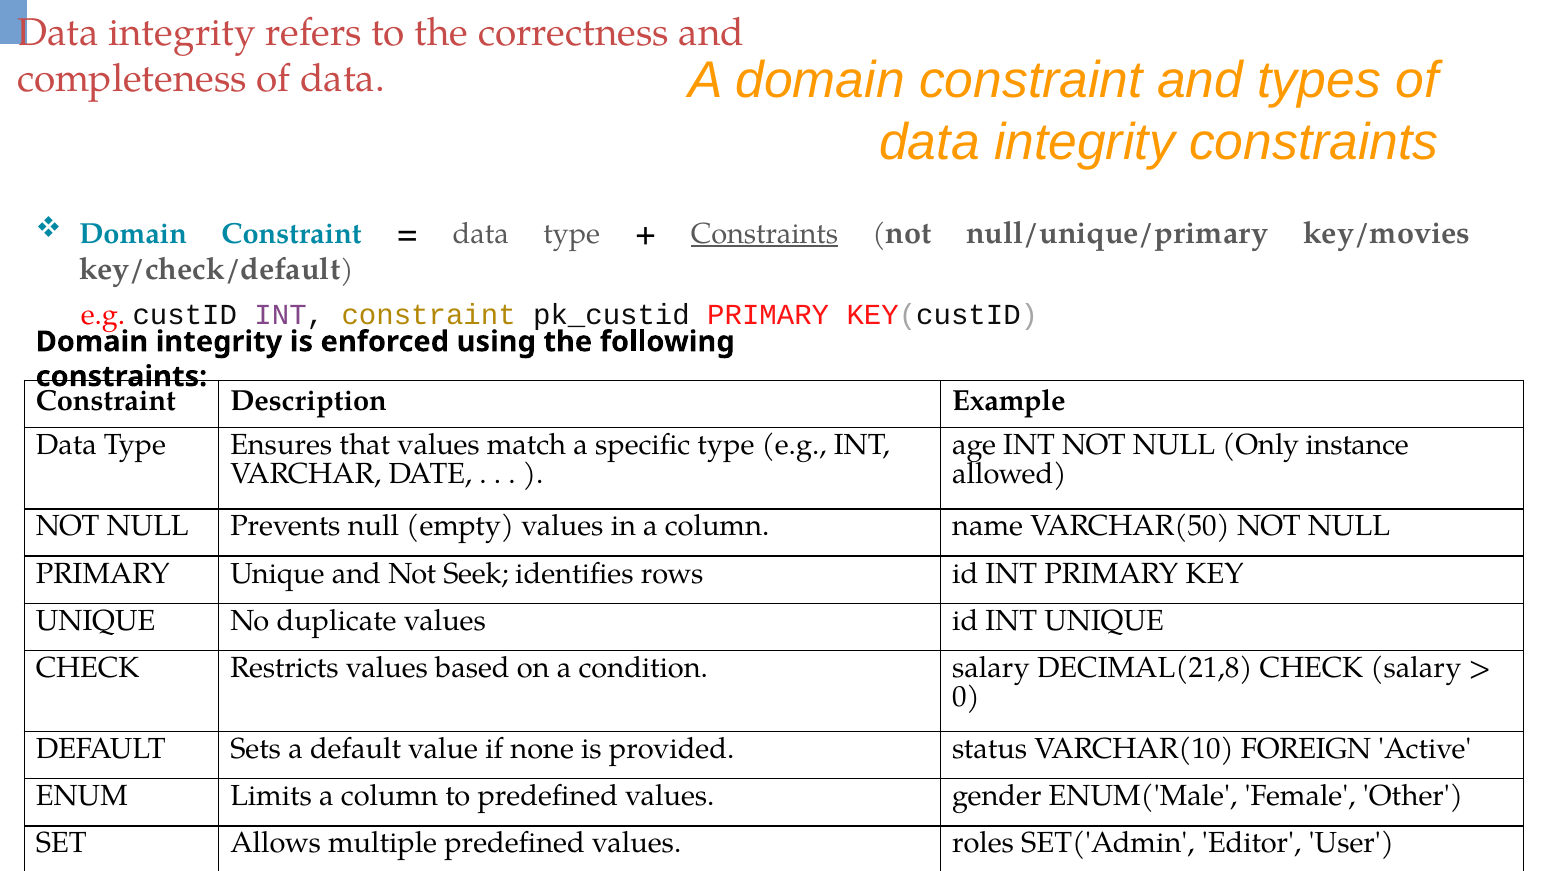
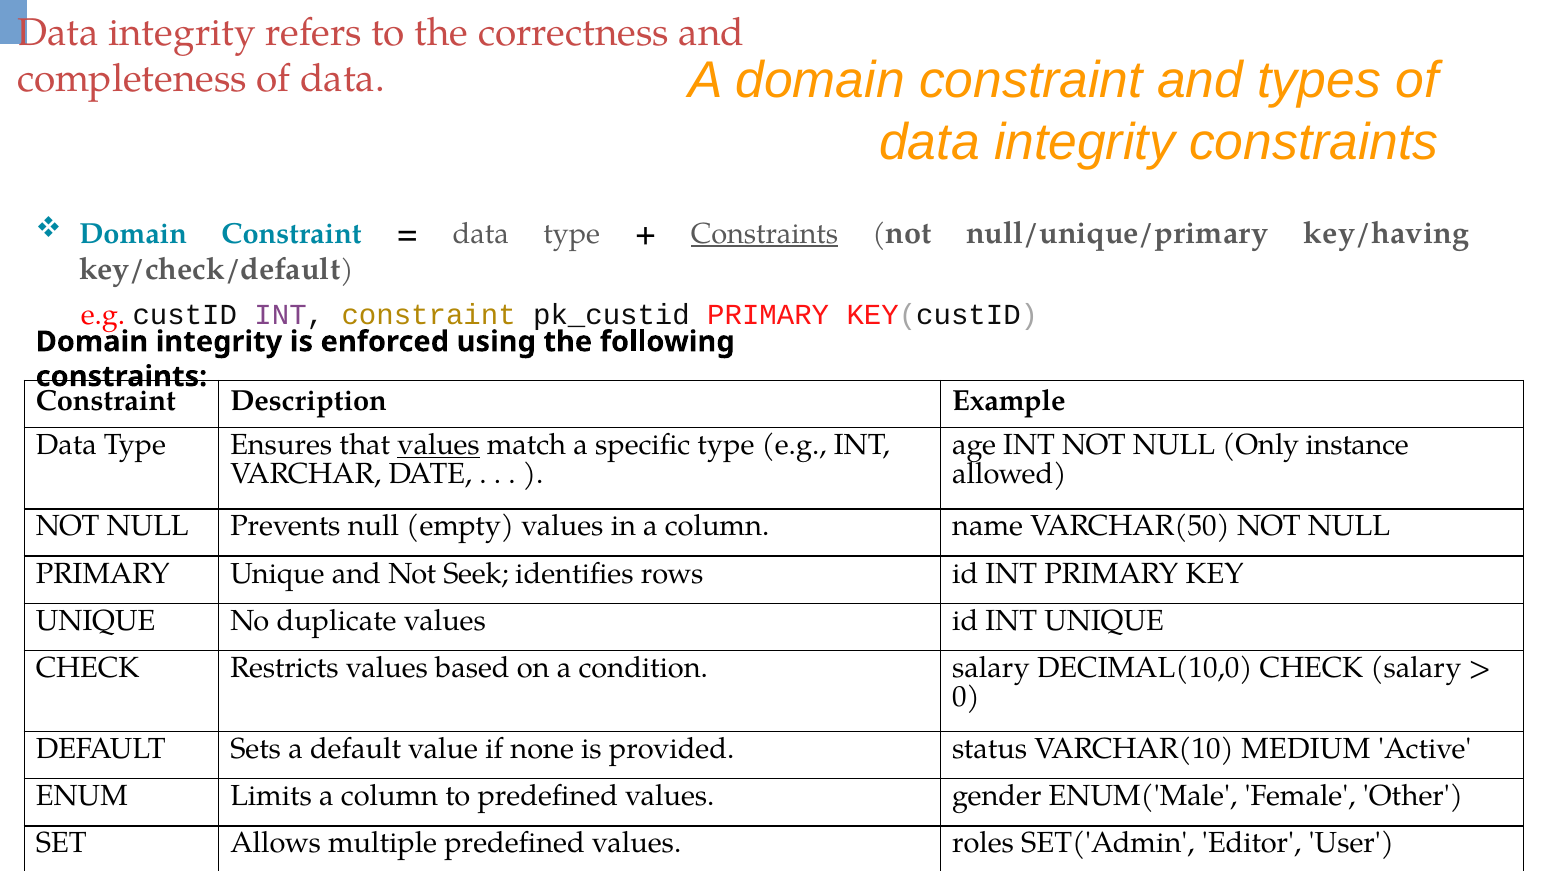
key/movies: key/movies -> key/having (1387, 233)
values underline: none -> present (439, 445)
DECIMAL(21,8: DECIMAL(21,8 -> DECIMAL(10,0 (1145, 667)
FOREIGN: FOREIGN -> MEDIUM (1306, 749)
